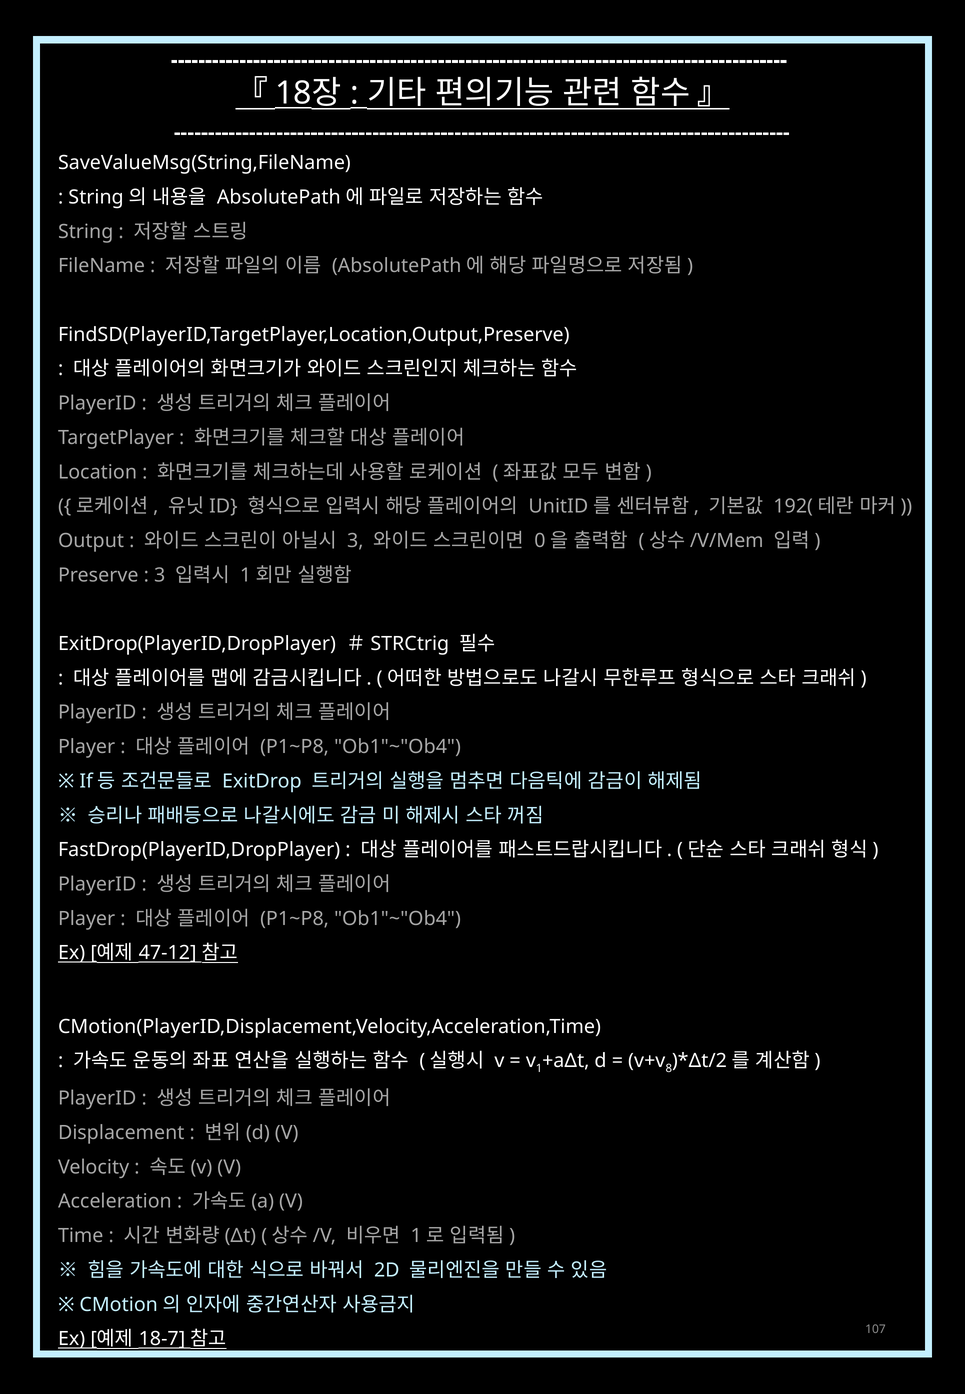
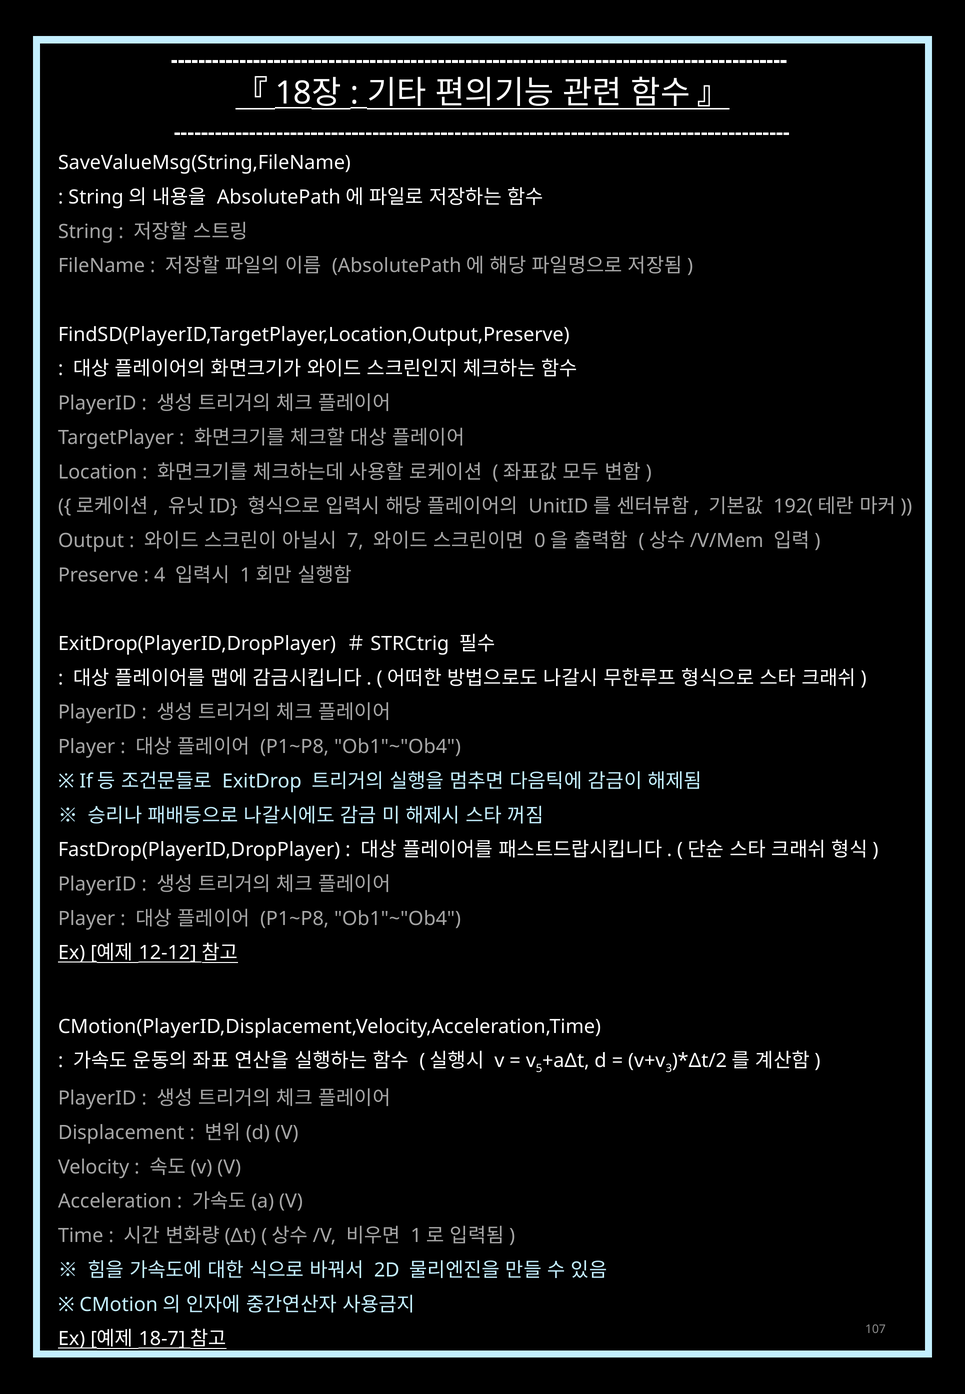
3: 3 -> 7 (355, 541)
3: 3 -> 4 (160, 575)
47-12: 47-12 -> 12-12 (168, 953)
1: 1 -> 5 (539, 1068)
8: 8 -> 3 (669, 1068)
